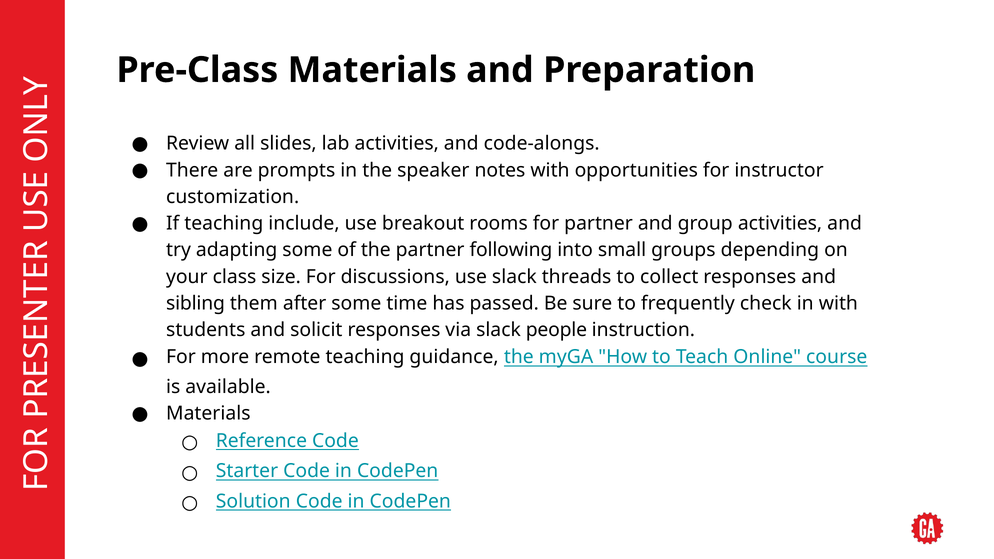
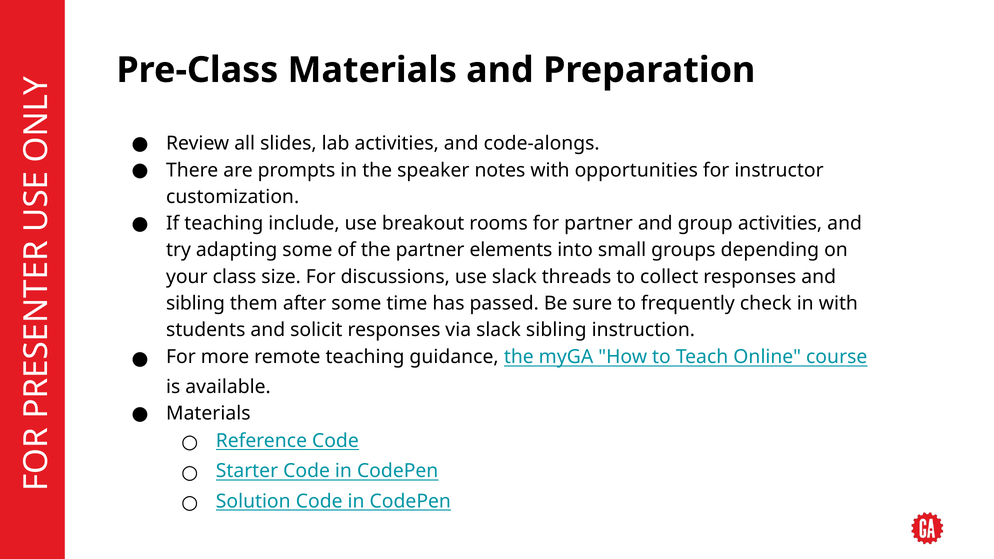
following: following -> elements (511, 250)
slack people: people -> sibling (556, 330)
